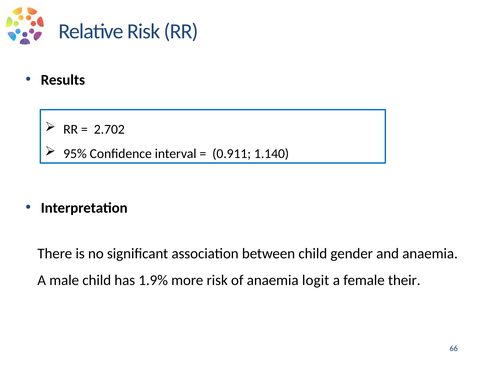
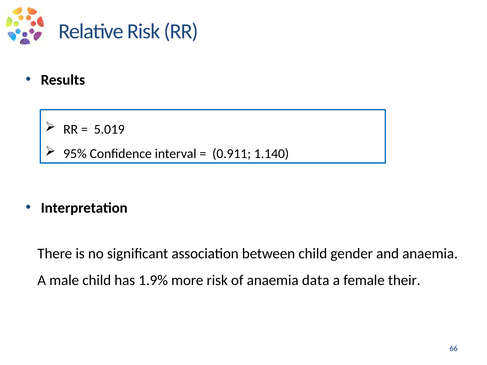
2.702: 2.702 -> 5.019 (109, 129)
logit: logit -> data (316, 281)
